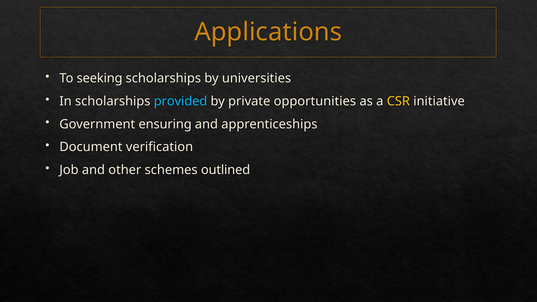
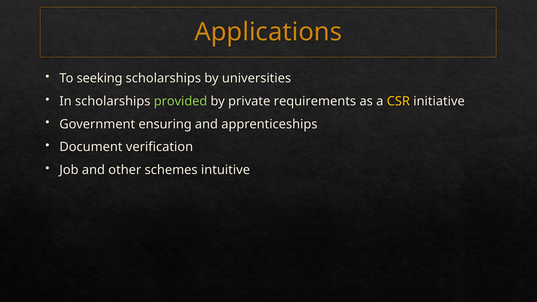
provided colour: light blue -> light green (181, 101)
opportunities: opportunities -> requirements (315, 101)
outlined: outlined -> intuitive (225, 170)
